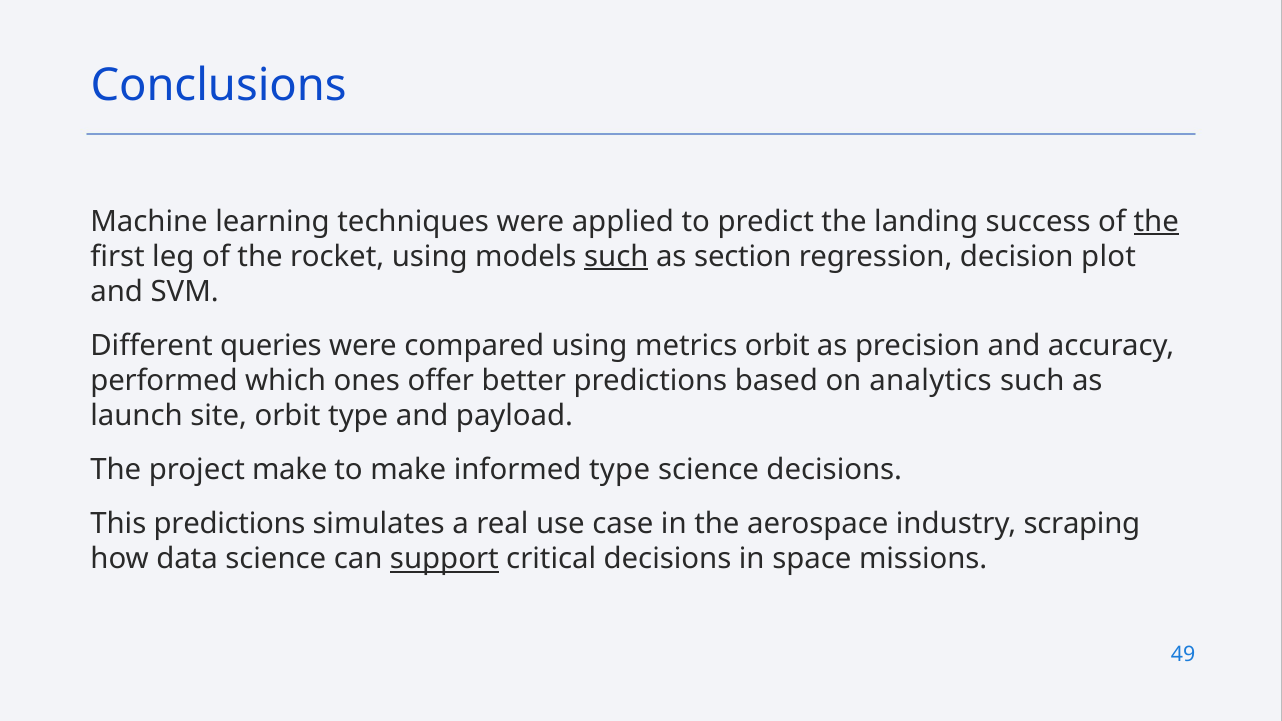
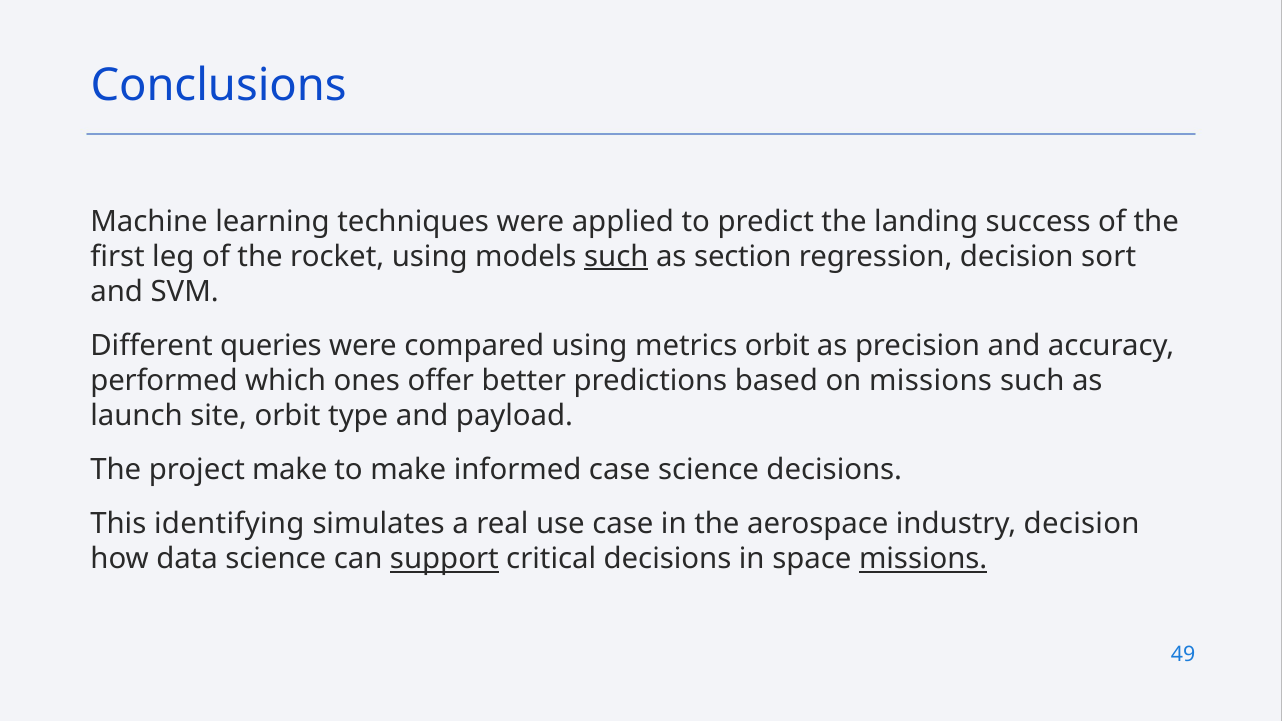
the underline: present -> none (1156, 222)
plot: plot -> sort (1109, 257)
on analytics: analytics -> missions (931, 381)
informed type: type -> case (620, 470)
This predictions: predictions -> identifying (229, 524)
industry scraping: scraping -> decision (1082, 524)
missions underline: none -> present (923, 559)
